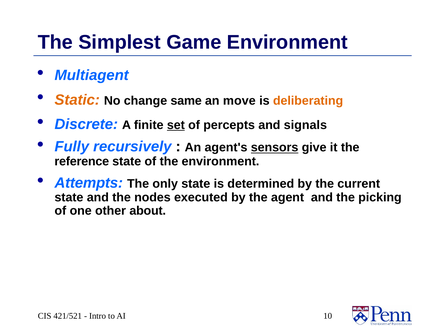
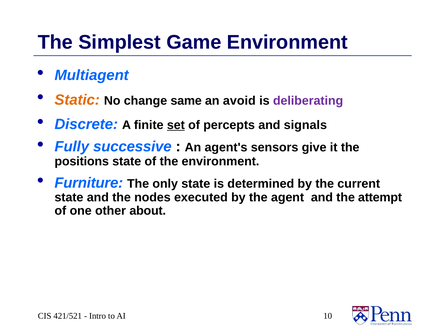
move: move -> avoid (239, 101)
deliberating colour: orange -> purple (308, 101)
recursively: recursively -> successive (132, 147)
sensors underline: present -> none (275, 147)
reference: reference -> positions (82, 161)
Attempts: Attempts -> Furniture (89, 183)
picking: picking -> attempt (380, 197)
